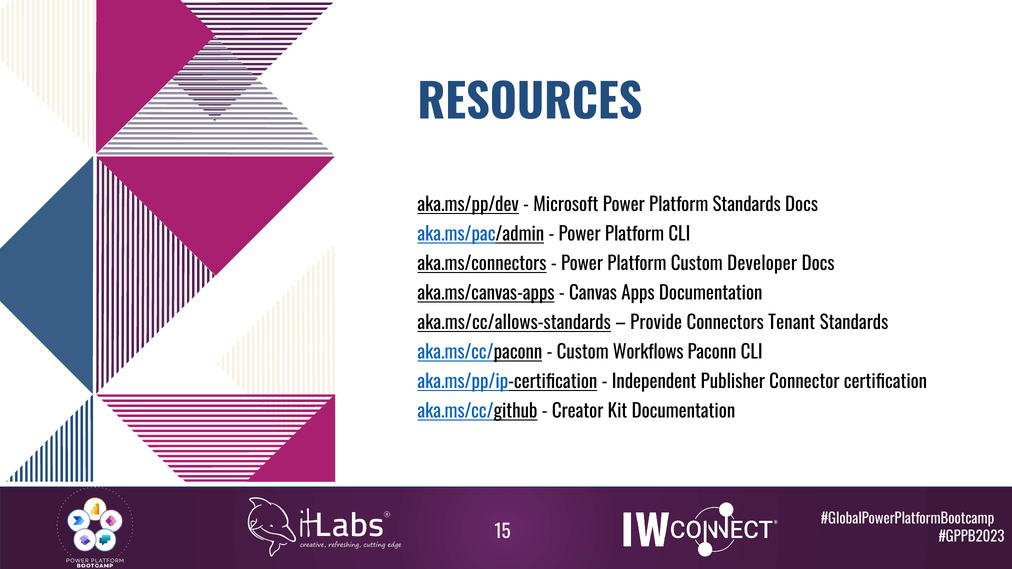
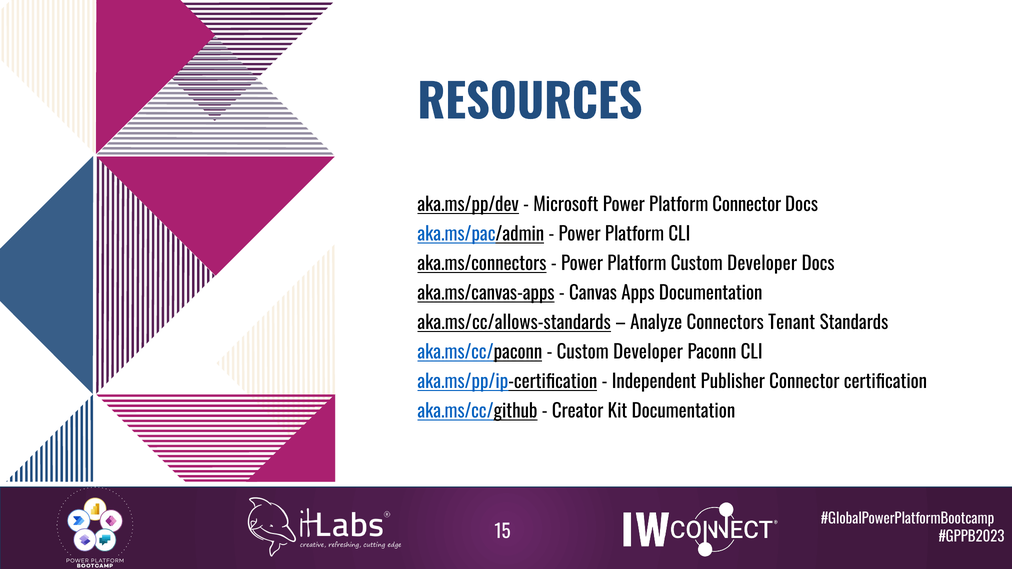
Platform Standards: Standards -> Connector (747, 205)
Provide: Provide -> Analyze (656, 323)
Workflows: Workflows -> Developer (648, 353)
